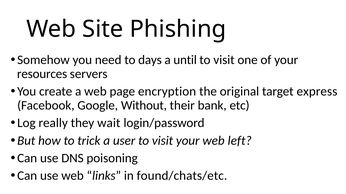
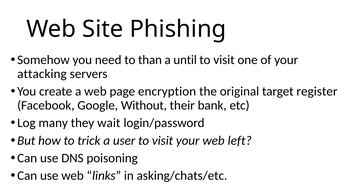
days: days -> than (150, 60)
resources: resources -> attacking (42, 74)
express: express -> register (317, 92)
really: really -> many (53, 123)
found/chats/etc: found/chats/etc -> asking/chats/etc (182, 176)
